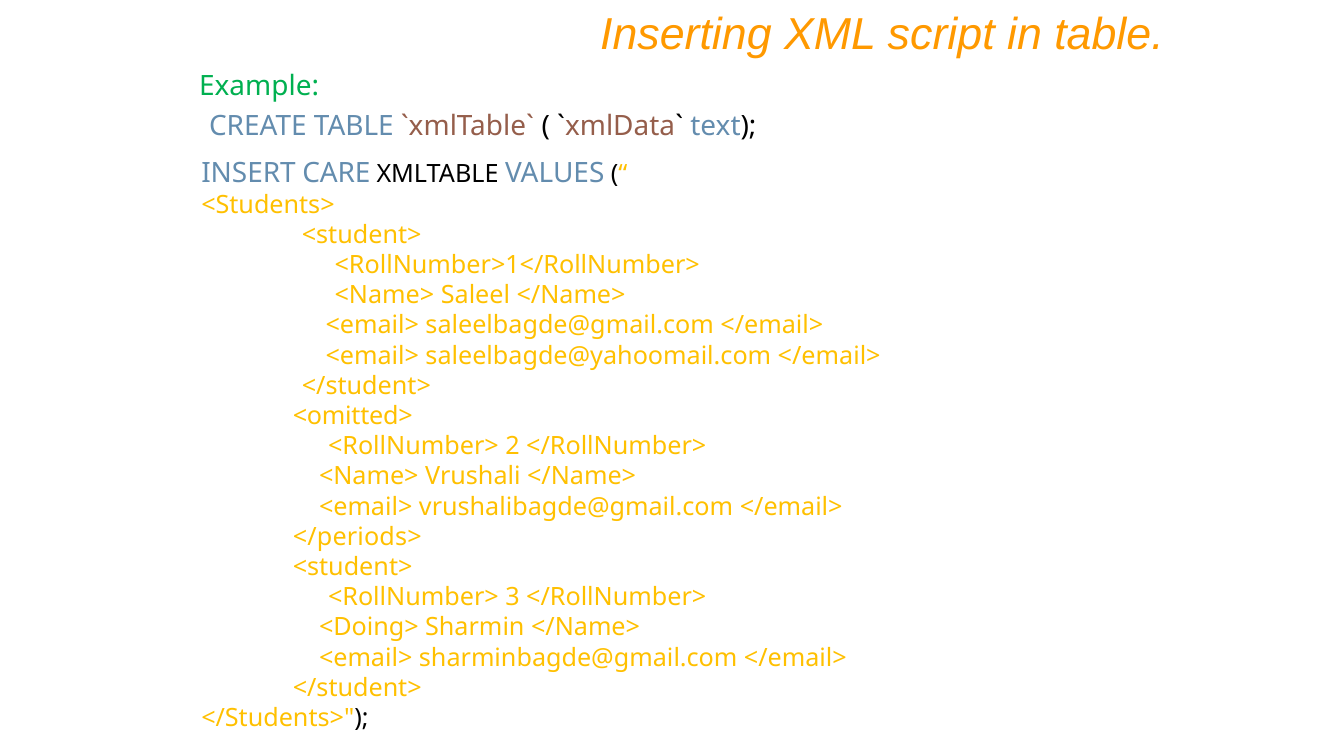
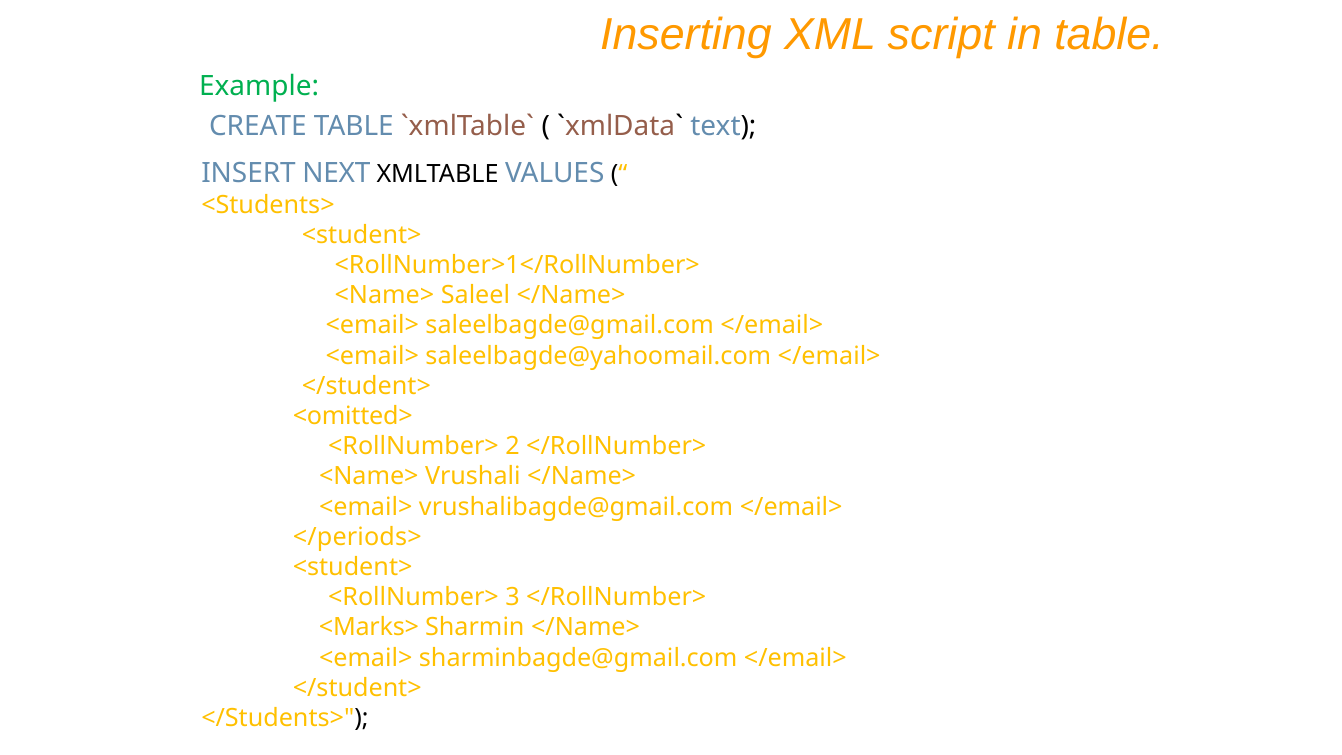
CARE: CARE -> NEXT (336, 173)
<Doing>: <Doing> -> <Marks> (369, 627)
